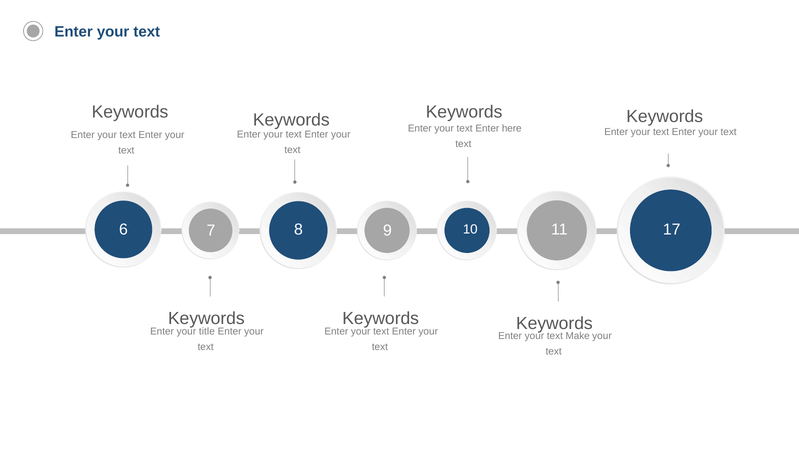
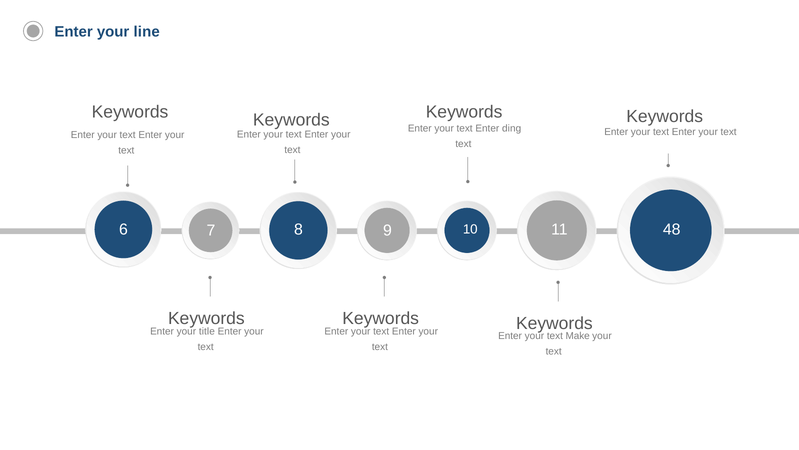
text: text -> line (147, 32)
here: here -> ding (512, 128)
17: 17 -> 48 (672, 229)
